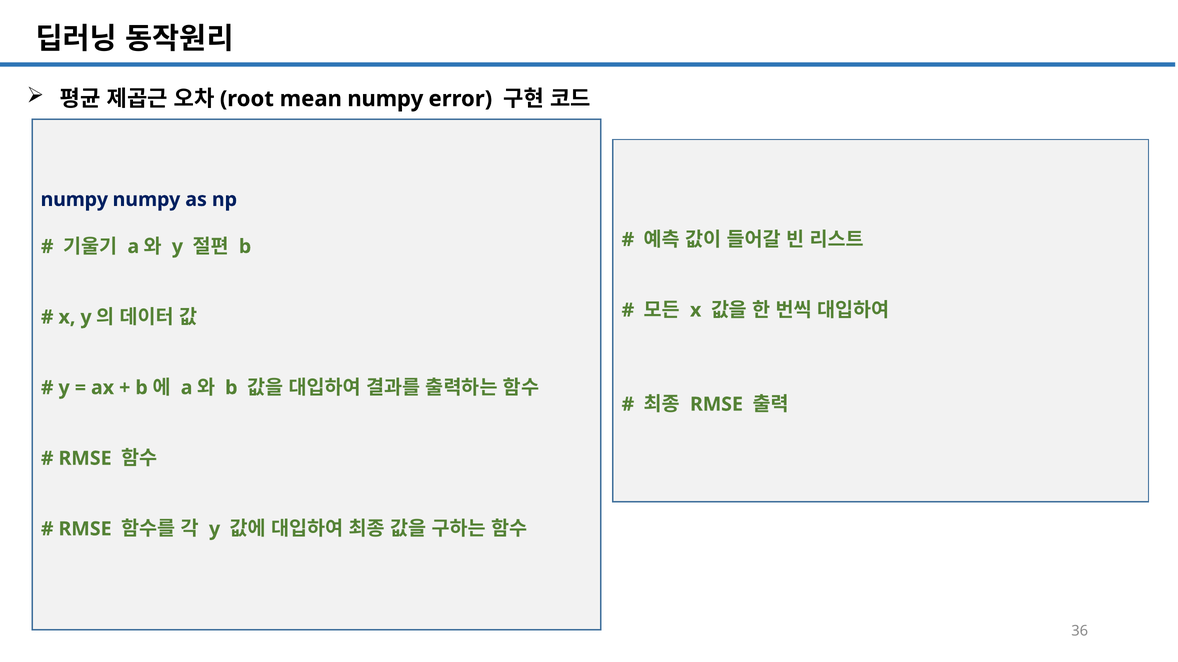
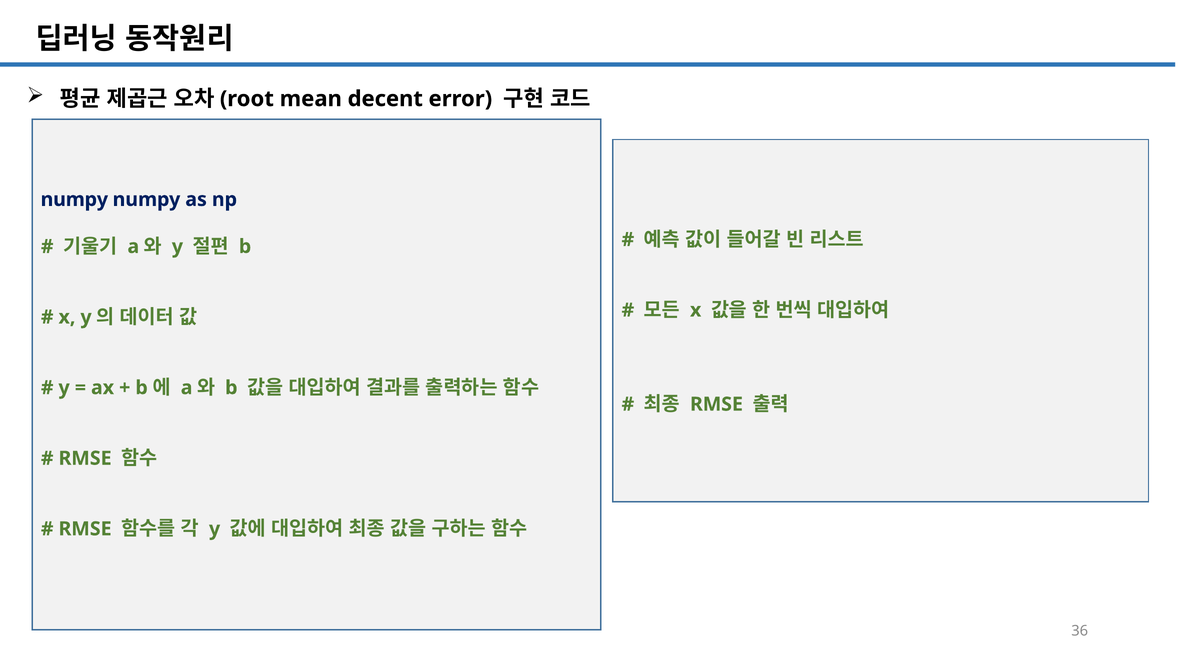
mean numpy: numpy -> decent (385, 99)
